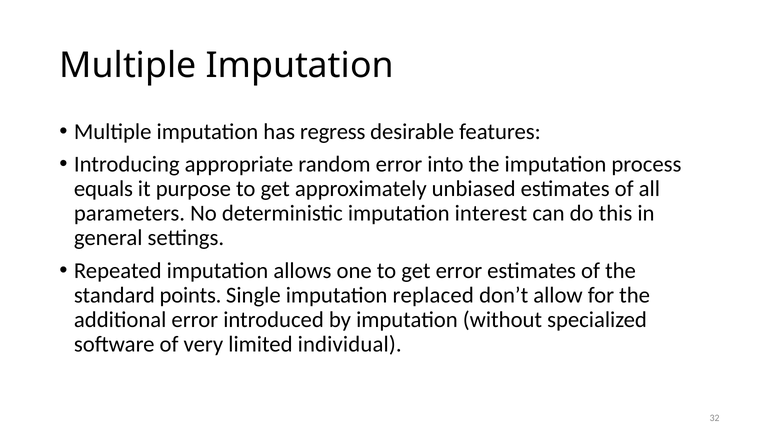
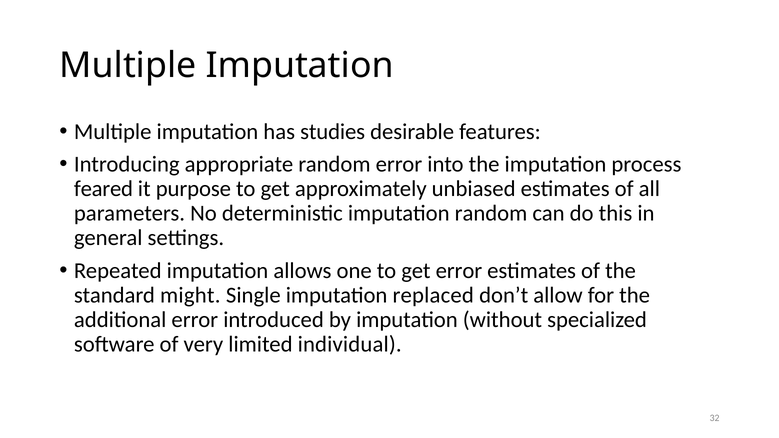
regress: regress -> studies (333, 132)
equals: equals -> feared (103, 189)
imputation interest: interest -> random (491, 213)
points: points -> might (190, 295)
